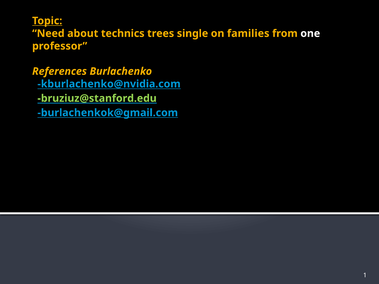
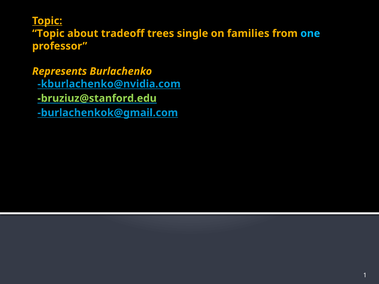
Need: Need -> Topic (48, 33)
technics: technics -> tradeoff (123, 33)
one colour: white -> light blue (310, 33)
References: References -> Represents (60, 71)
